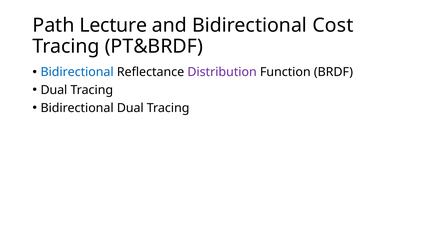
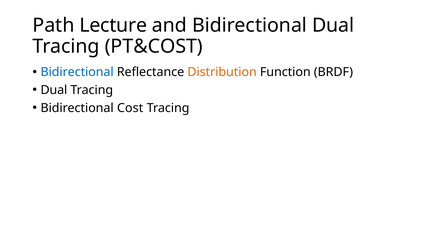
Bidirectional Cost: Cost -> Dual (333, 25)
PT&BRDF: PT&BRDF -> PT&COST (154, 46)
Distribution colour: purple -> orange (222, 72)
Bidirectional Dual: Dual -> Cost (130, 108)
